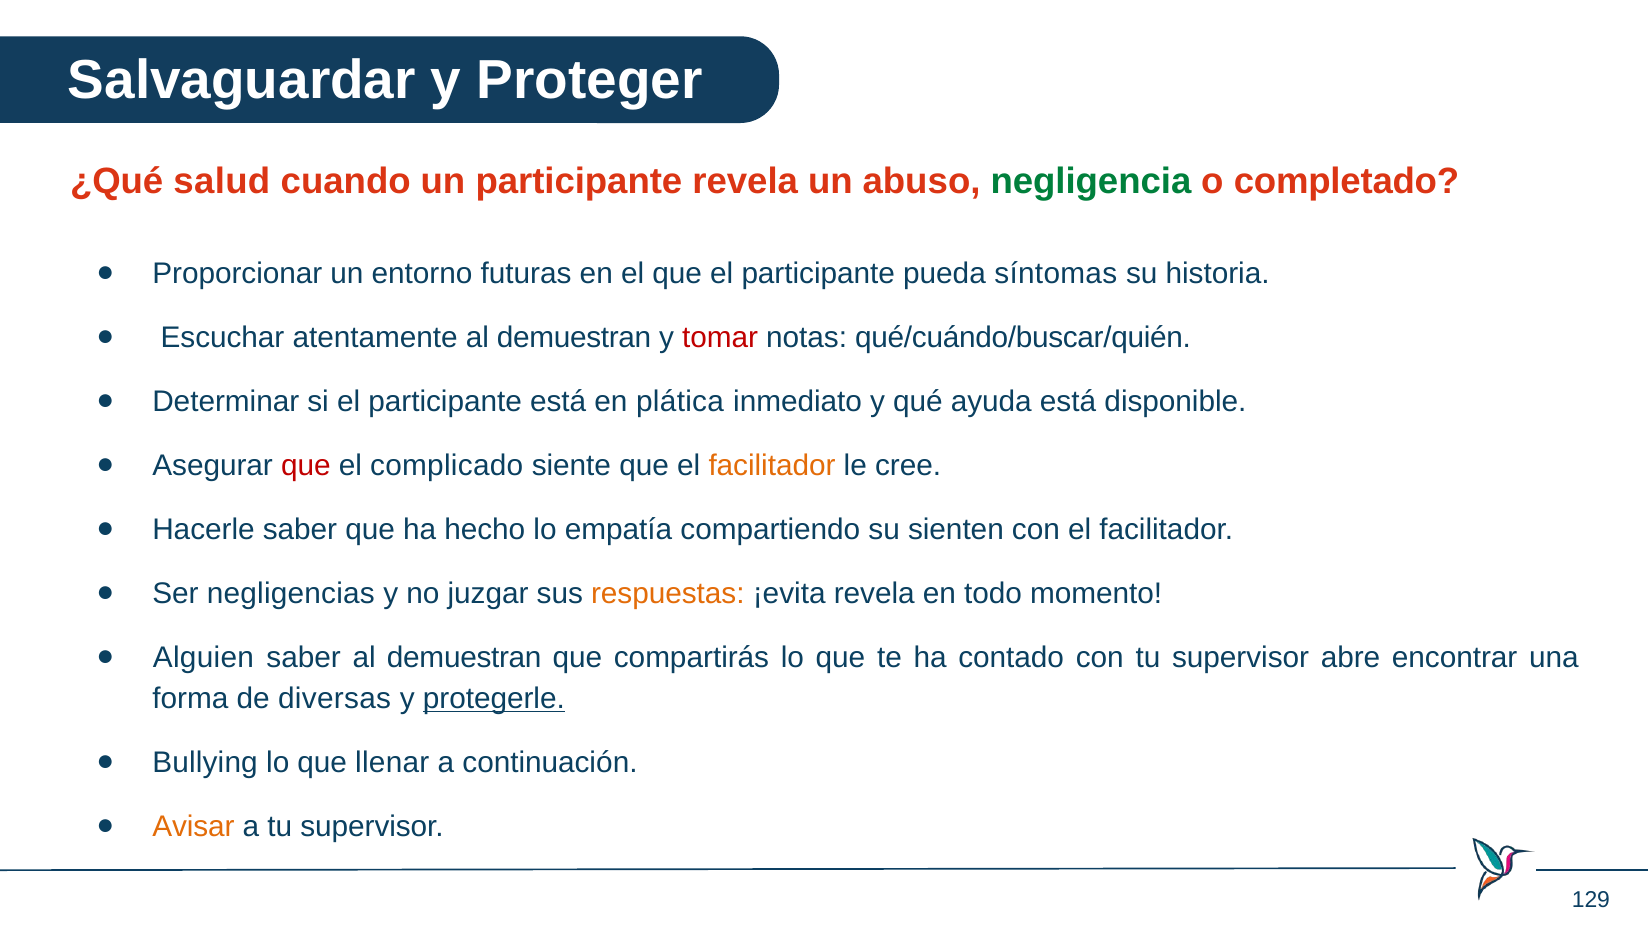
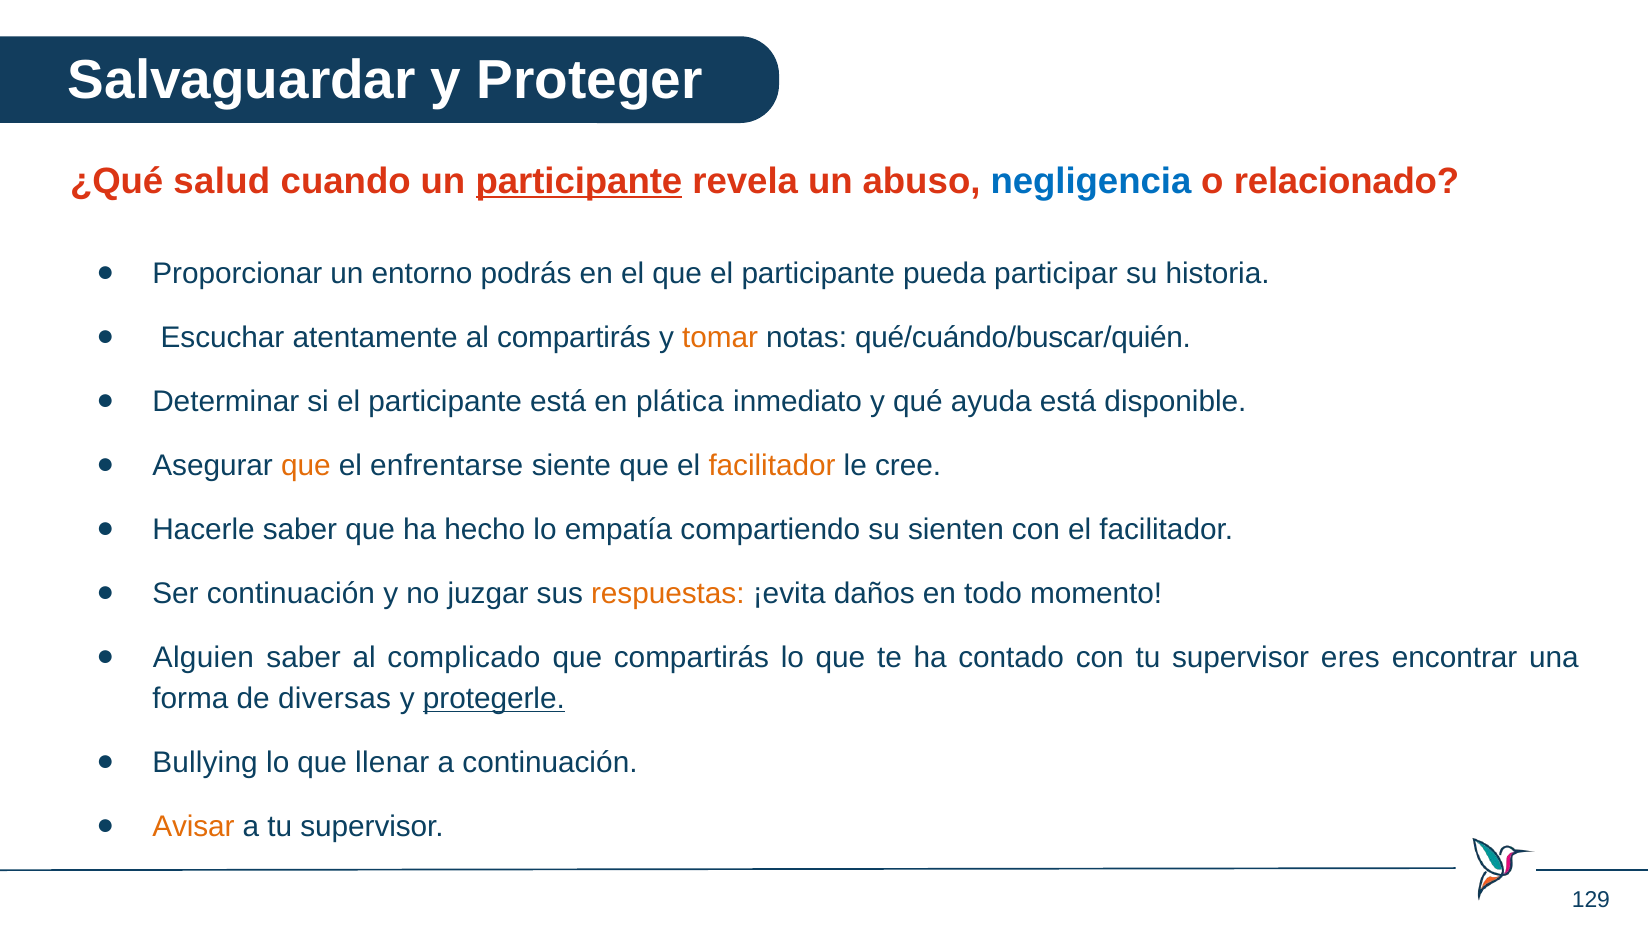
participante underline: none -> present (579, 182)
negligencia colour: green -> blue (1091, 182)
completado: completado -> relacionado (1346, 182)
futuras: futuras -> podrás (526, 274)
síntomas: síntomas -> participar (1056, 274)
atentamente al demuestran: demuestran -> compartirás (574, 338)
tomar colour: red -> orange (720, 338)
que colour: red -> orange (306, 466)
complicado: complicado -> enfrentarse (447, 466)
Ser negligencias: negligencias -> continuación (291, 594)
¡evita revela: revela -> daños (874, 594)
saber al demuestran: demuestran -> complicado (464, 658)
abre: abre -> eres (1350, 658)
